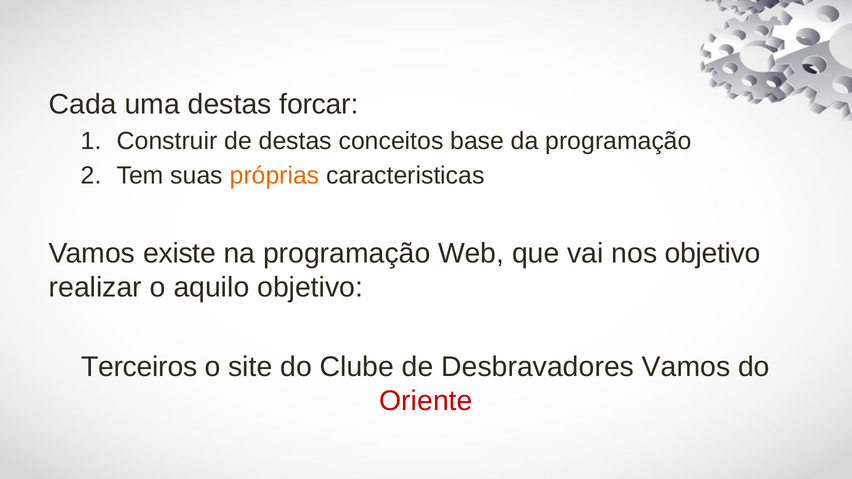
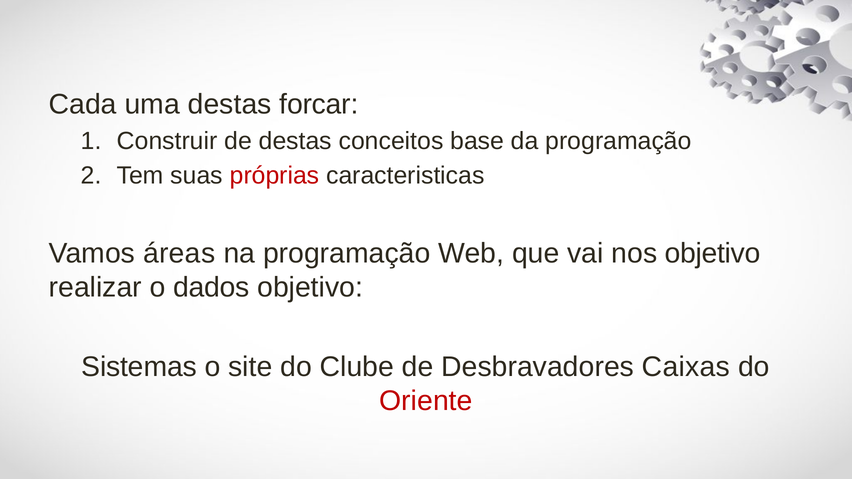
próprias colour: orange -> red (275, 176)
existe: existe -> áreas (179, 253)
aquilo: aquilo -> dados (212, 288)
Terceiros: Terceiros -> Sistemas (139, 367)
Desbravadores Vamos: Vamos -> Caixas (686, 367)
